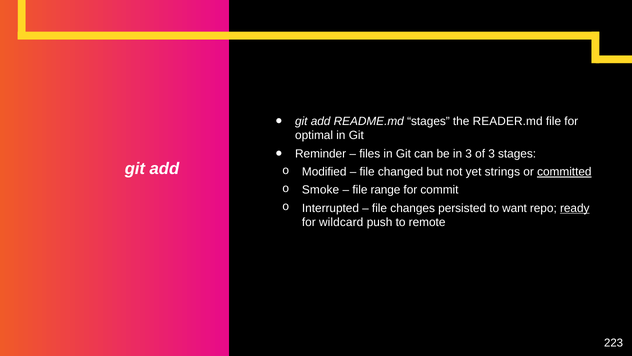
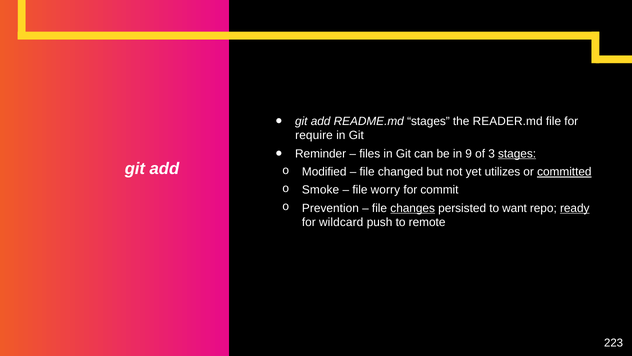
optimal: optimal -> require (314, 135)
in 3: 3 -> 9 (469, 153)
stages underline: none -> present (517, 153)
strings: strings -> utilizes (502, 172)
range: range -> worry (385, 190)
Interrupted: Interrupted -> Prevention (330, 208)
changes underline: none -> present (413, 208)
